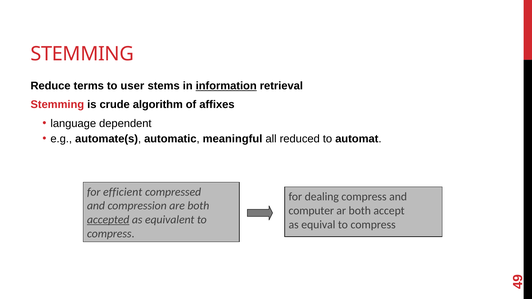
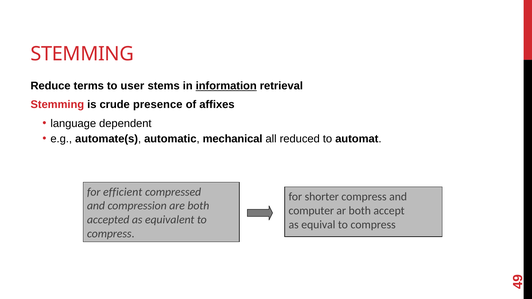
algorithm: algorithm -> presence (158, 105)
meaningful: meaningful -> mechanical (233, 139)
dealing: dealing -> shorter (322, 197)
accepted underline: present -> none (108, 220)
